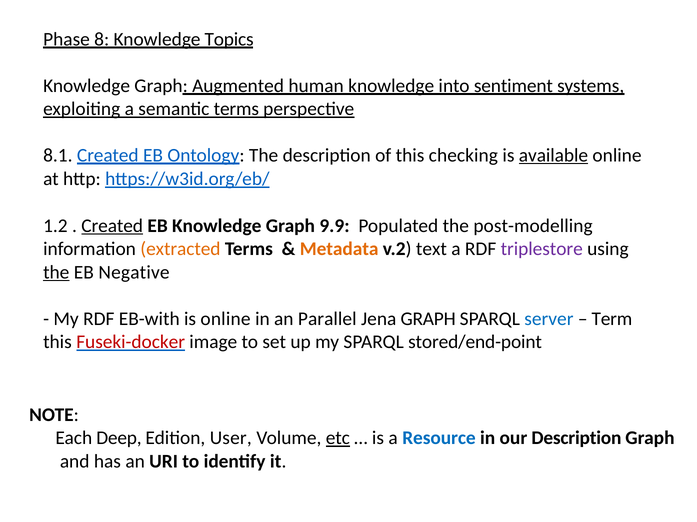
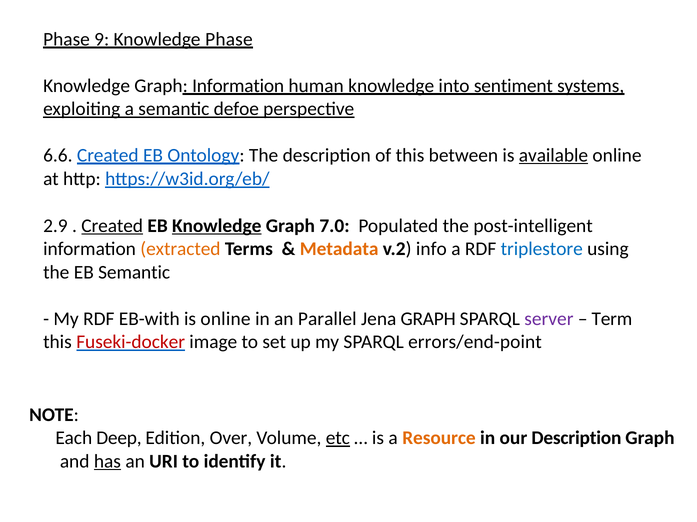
8: 8 -> 9 (102, 39)
Knowledge Topics: Topics -> Phase (229, 39)
Graph Augmented: Augmented -> Information (238, 86)
semantic terms: terms -> defoe (236, 109)
8.1: 8.1 -> 6.6 (58, 156)
checking: checking -> between (463, 156)
1.2: 1.2 -> 2.9 (55, 226)
Knowledge underline: none -> present (217, 226)
9.9: 9.9 -> 7.0 (335, 226)
post-modelling: post-modelling -> post-intelligent (533, 226)
text: text -> info (431, 249)
triplestore colour: purple -> blue (542, 249)
the underline: present -> none (56, 273)
EB Negative: Negative -> Semantic (134, 273)
server colour: blue -> purple (549, 319)
stored/end-point: stored/end-point -> errors/end-point (475, 342)
User: User -> Over (231, 439)
Resource colour: blue -> orange (439, 439)
has underline: none -> present (107, 462)
